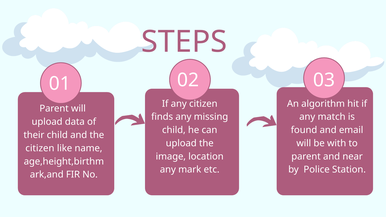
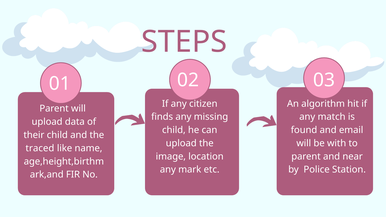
citizen: citizen -> traced (40, 148)
